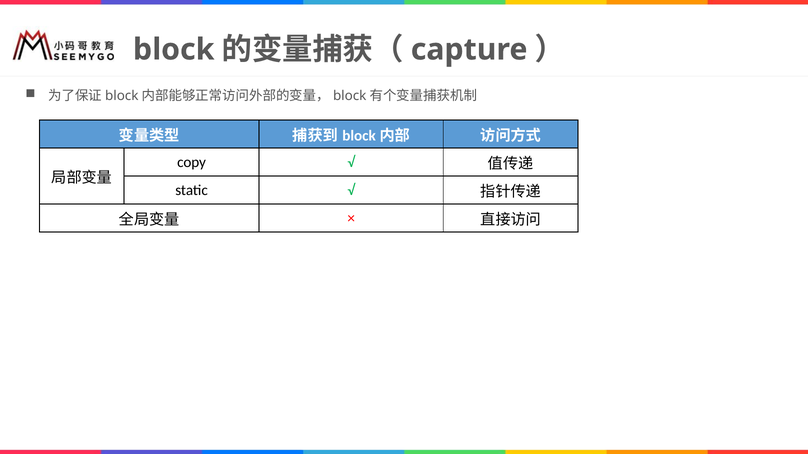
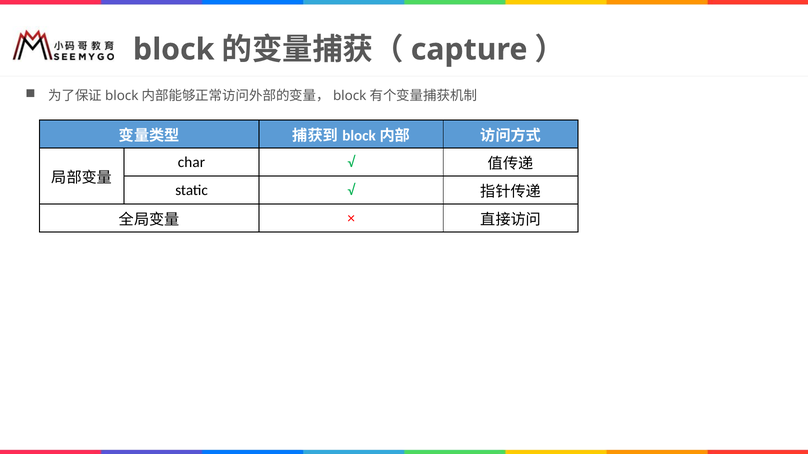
copy: copy -> char (191, 162)
